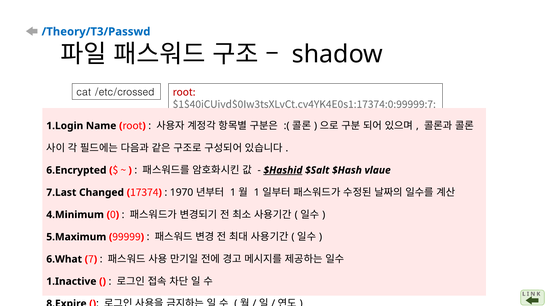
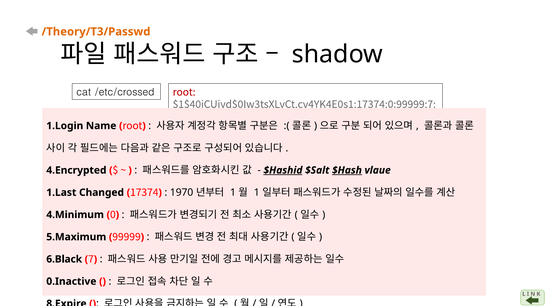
/Theory/T3/Passwd colour: blue -> orange (96, 32)
6.Encrypted: 6.Encrypted -> 4.Encrypted (76, 171)
$Hash underline: none -> present (347, 171)
7.Last: 7.Last -> 1.Last (61, 193)
6.What: 6.What -> 6.Black (64, 260)
1.Inactive: 1.Inactive -> 0.Inactive (71, 282)
